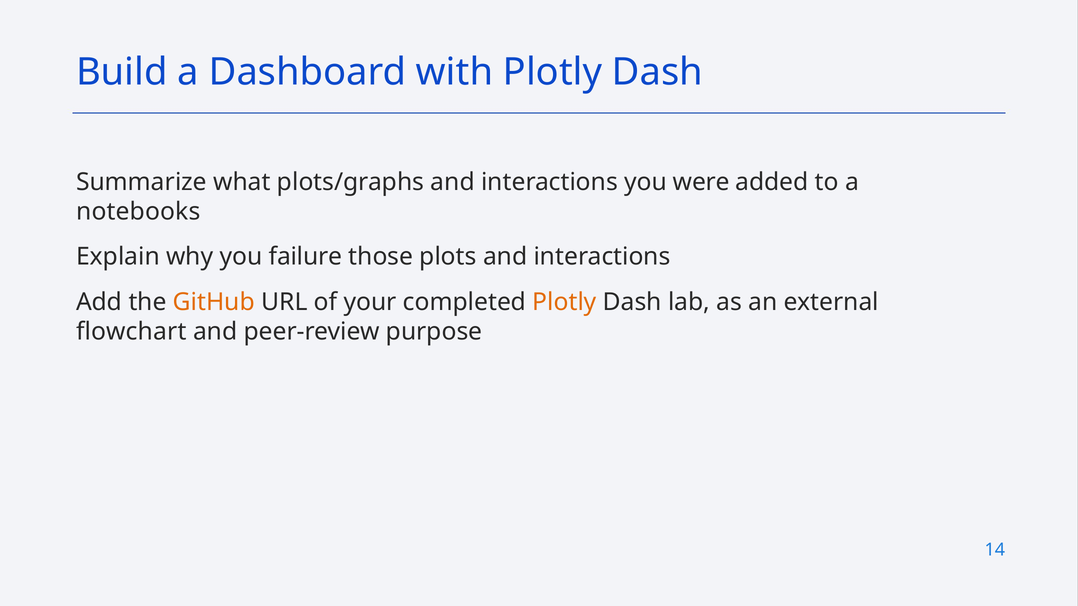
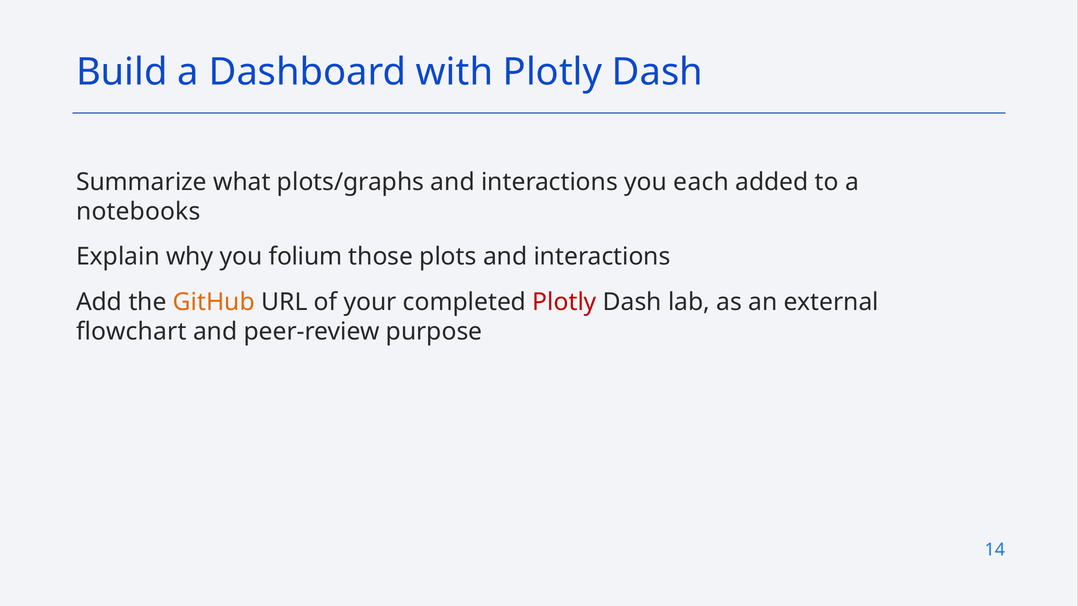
were: were -> each (701, 182)
failure: failure -> folium (306, 257)
Plotly colour: orange -> red (564, 302)
